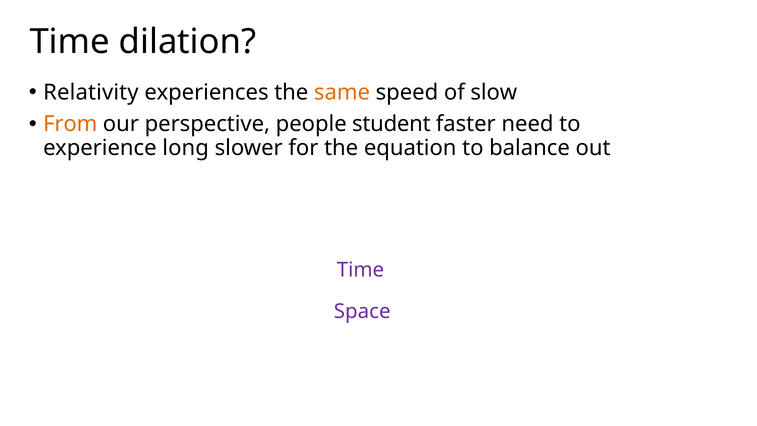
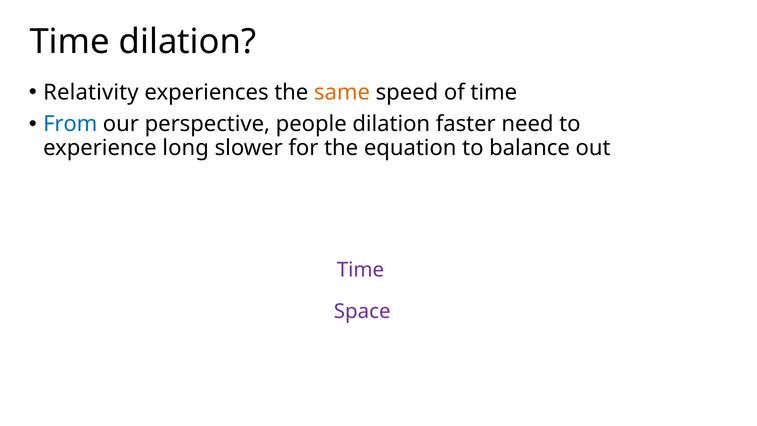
of slow: slow -> time (494, 92)
From colour: orange -> blue (70, 124)
people student: student -> dilation (391, 124)
